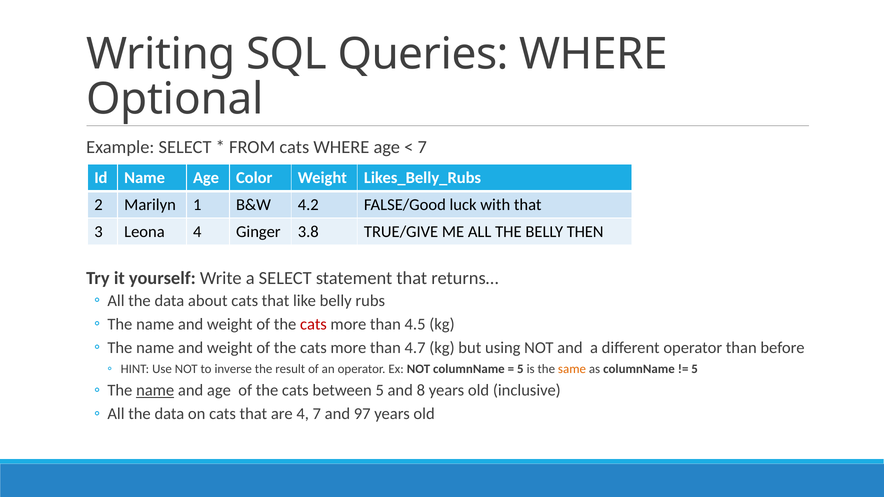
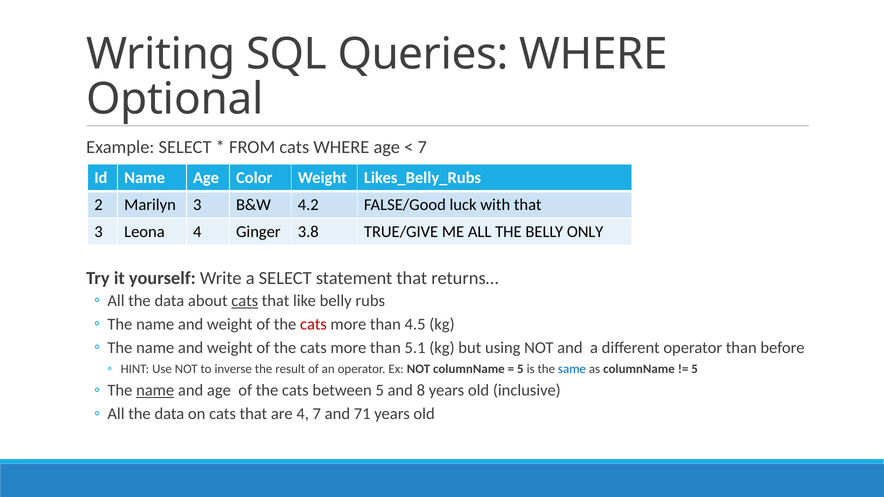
Marilyn 1: 1 -> 3 (197, 205)
THEN: THEN -> ONLY (585, 232)
cats underline: none -> present (245, 301)
4.7: 4.7 -> 5.1 (415, 348)
same colour: orange -> blue (572, 369)
97: 97 -> 71 (362, 414)
